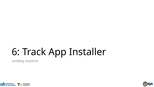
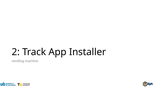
6: 6 -> 2 (16, 52)
